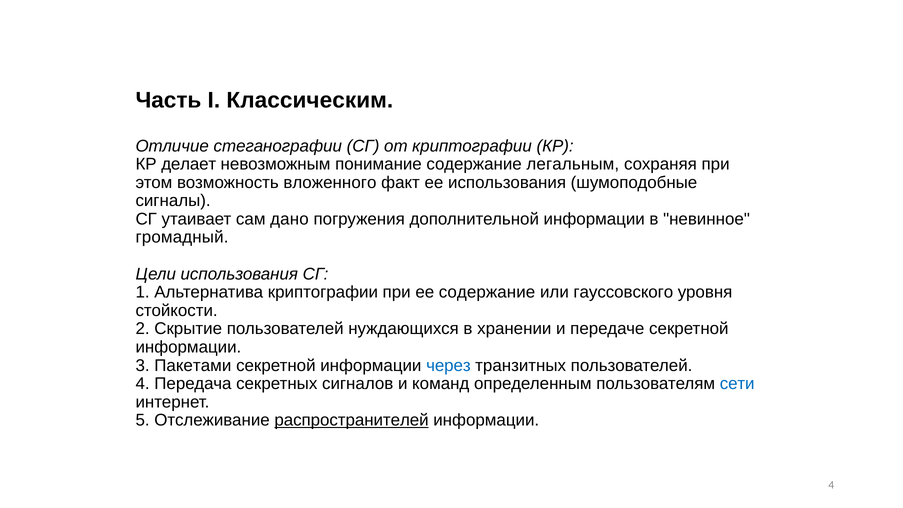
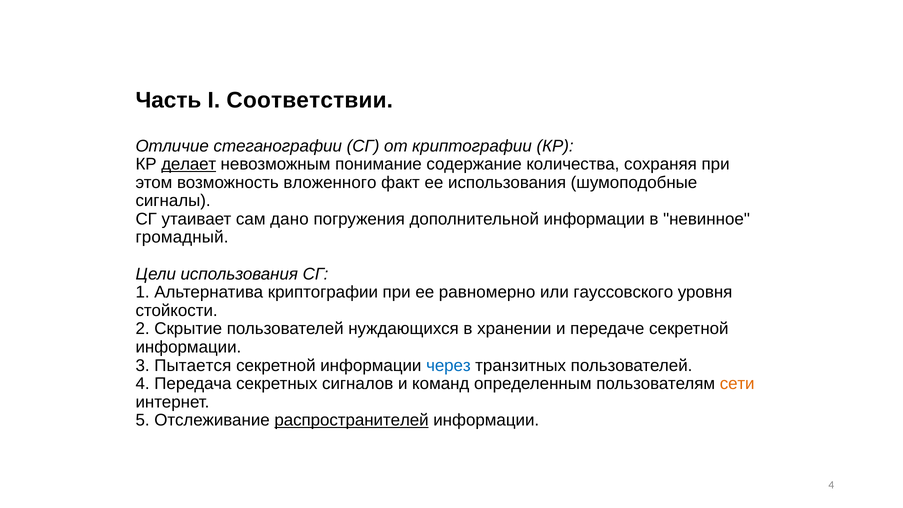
Классическим: Классическим -> Соответствии (310, 100)
делает underline: none -> present (189, 164)
легальным: легальным -> количества (573, 164)
ее содержание: содержание -> равномерно (487, 292)
Пакетами: Пакетами -> Пытается (193, 365)
сети colour: blue -> orange (737, 384)
